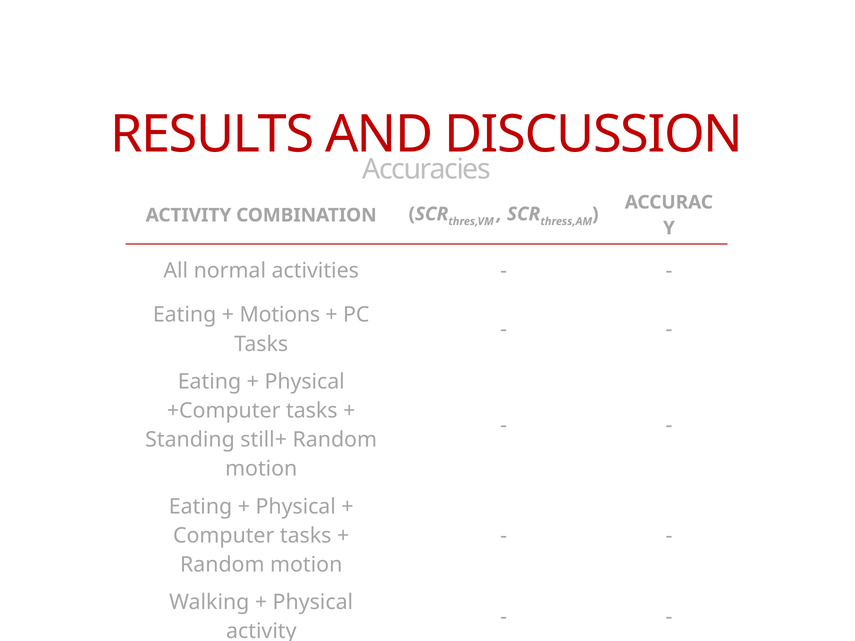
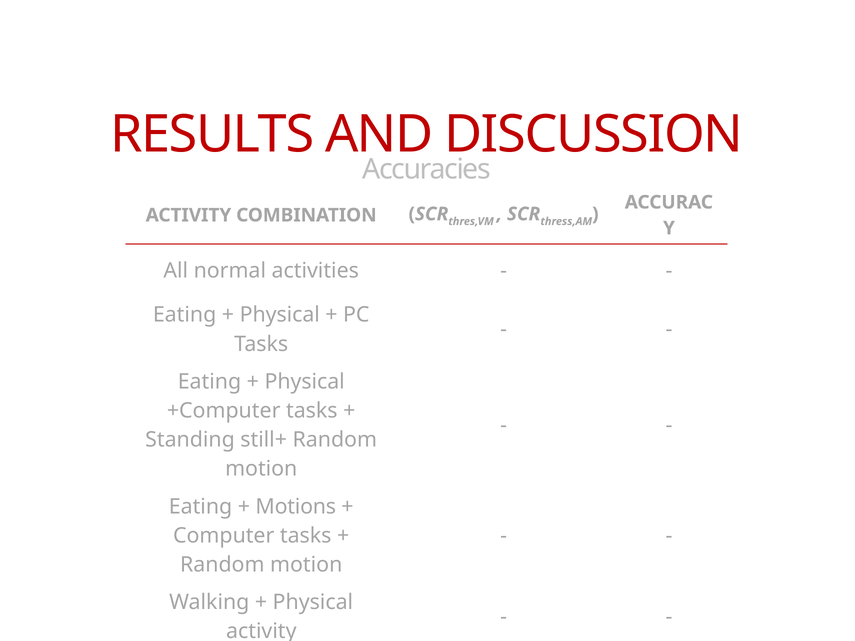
Motions: Motions -> Physical (280, 315)
Physical: Physical -> Motions (296, 507)
